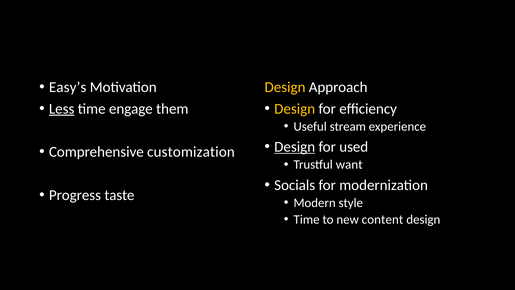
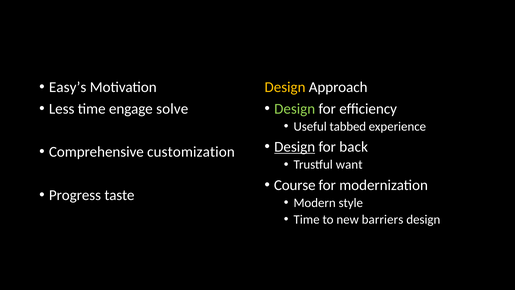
Less underline: present -> none (62, 109)
them: them -> solve (172, 109)
Design colour: yellow -> light green (295, 109)
stream: stream -> tabbed (348, 126)
used: used -> back (354, 147)
Socials: Socials -> Course (295, 185)
content: content -> barriers (382, 219)
